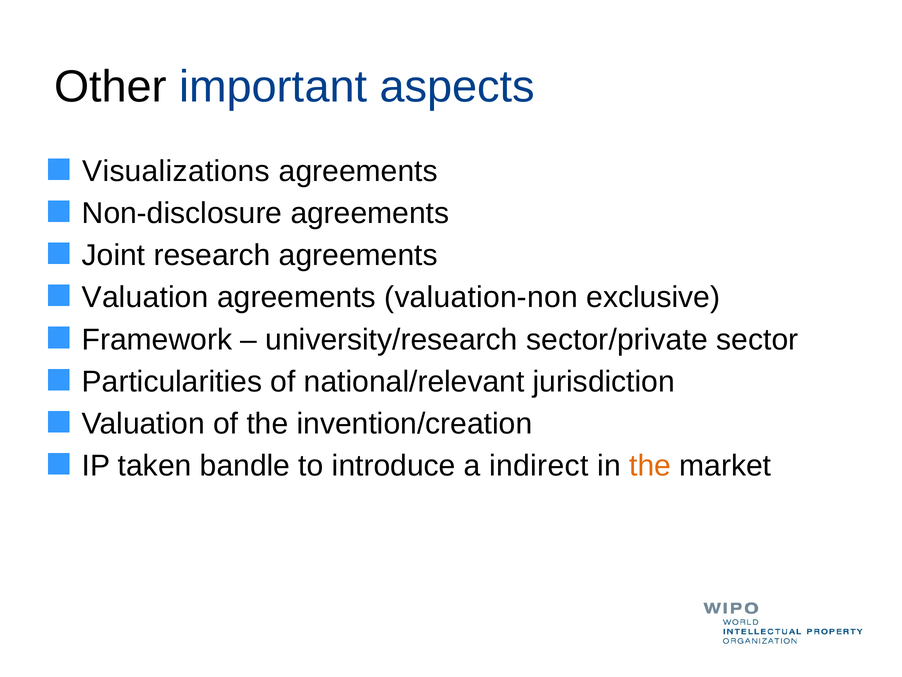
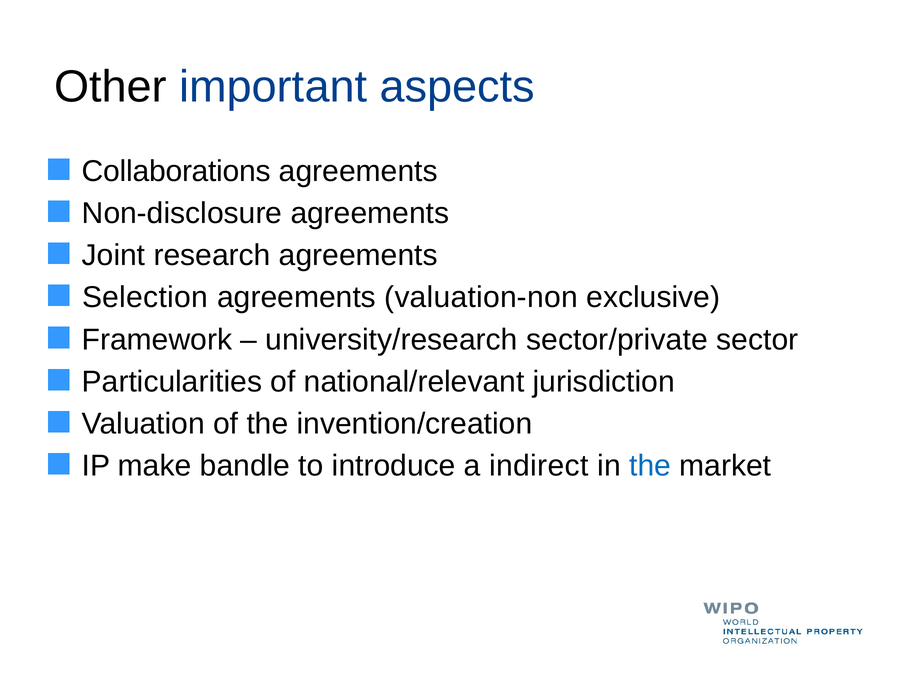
Visualizations: Visualizations -> Collaborations (176, 171)
Valuation: Valuation -> Selection (145, 297)
taken: taken -> make (155, 466)
the colour: orange -> blue (650, 466)
